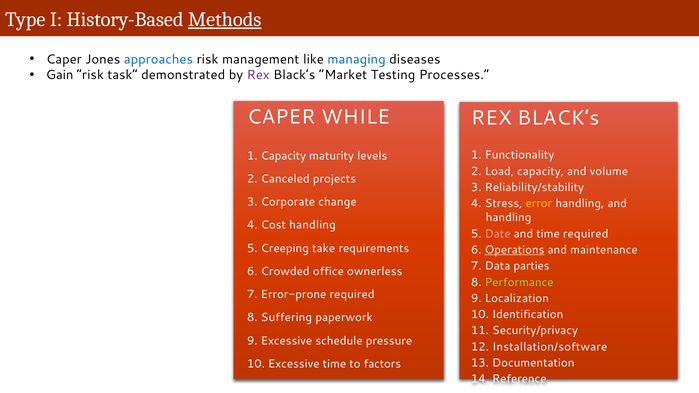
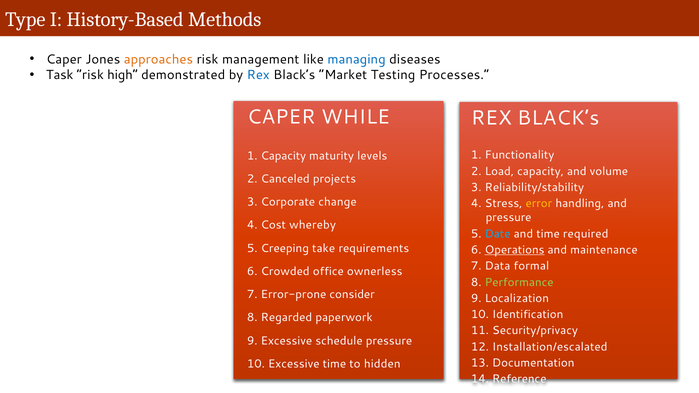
Methods underline: present -> none (225, 20)
approaches colour: blue -> orange (158, 59)
Gain: Gain -> Task (60, 75)
task: task -> high (123, 75)
Rex colour: purple -> blue (258, 75)
handling: handling -> pressure (509, 218)
Cost handling: handling -> whereby (313, 225)
Date colour: pink -> light blue (498, 234)
parties: parties -> formal (531, 266)
Error-prone required: required -> consider (352, 295)
Suffering: Suffering -> Regarded (286, 318)
Installation/software: Installation/software -> Installation/escalated (550, 347)
factors: factors -> hidden (382, 364)
